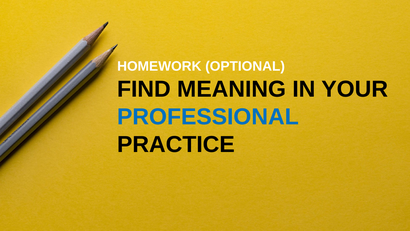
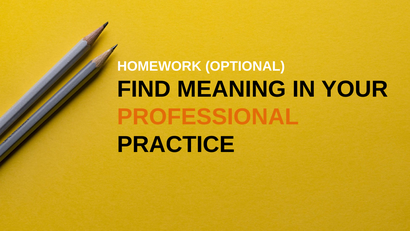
PROFESSIONAL colour: blue -> orange (208, 117)
